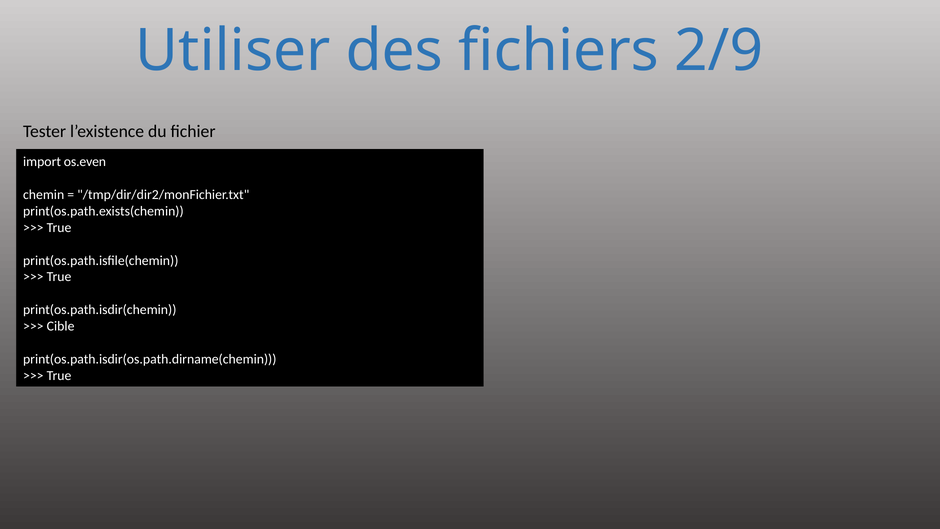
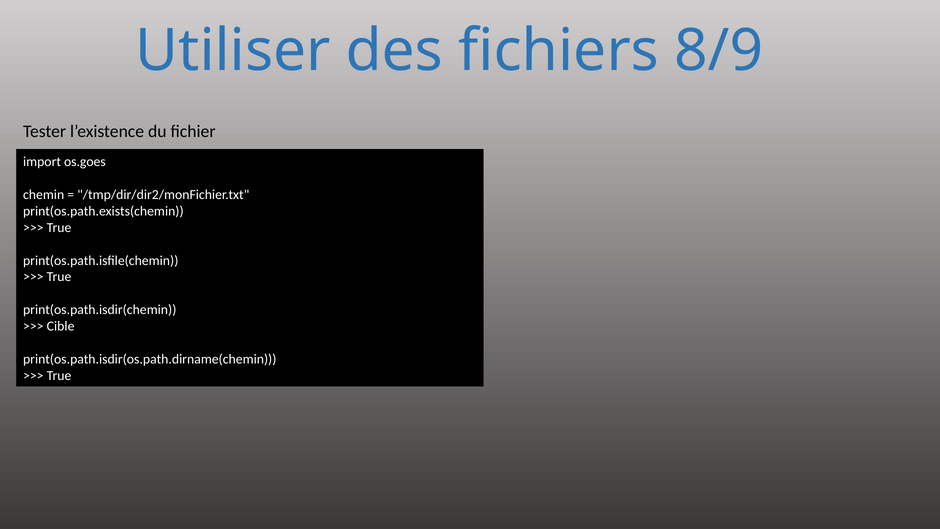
2/9: 2/9 -> 8/9 (719, 51)
os.even: os.even -> os.goes (85, 162)
